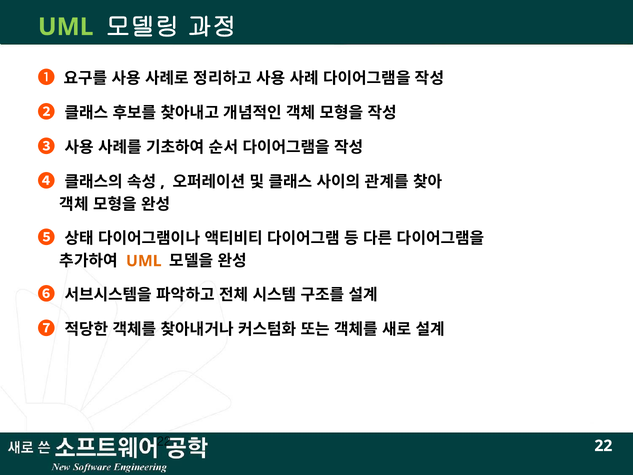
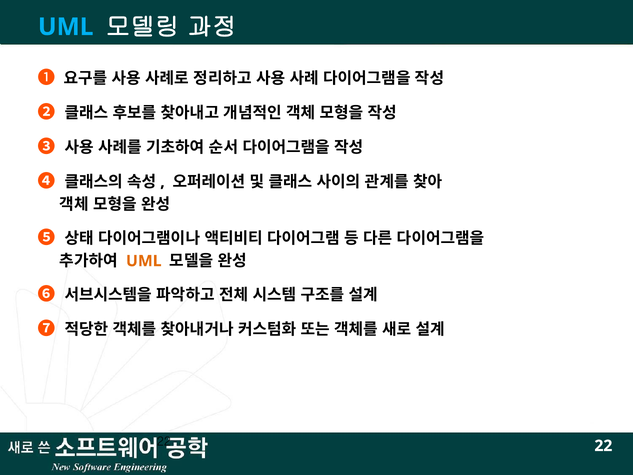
UML colour: light green -> light blue (66, 27)
